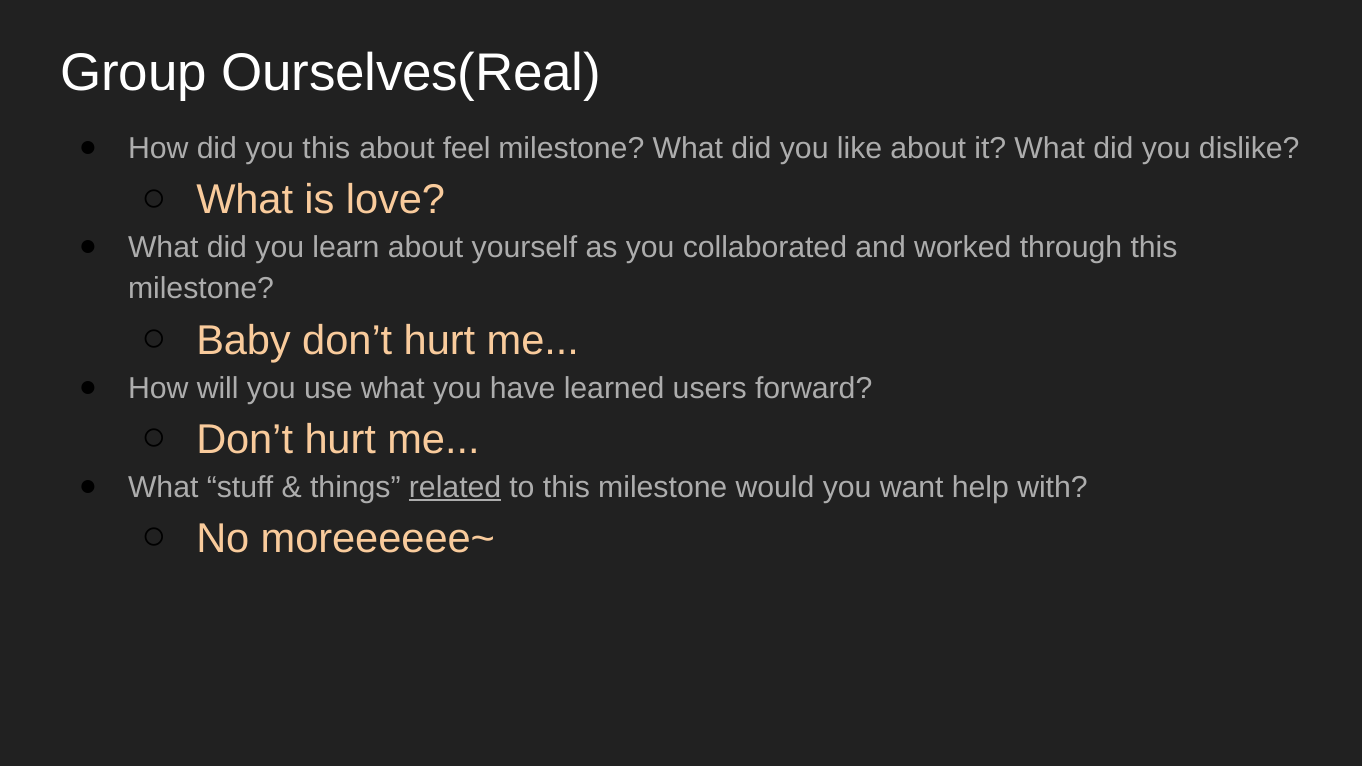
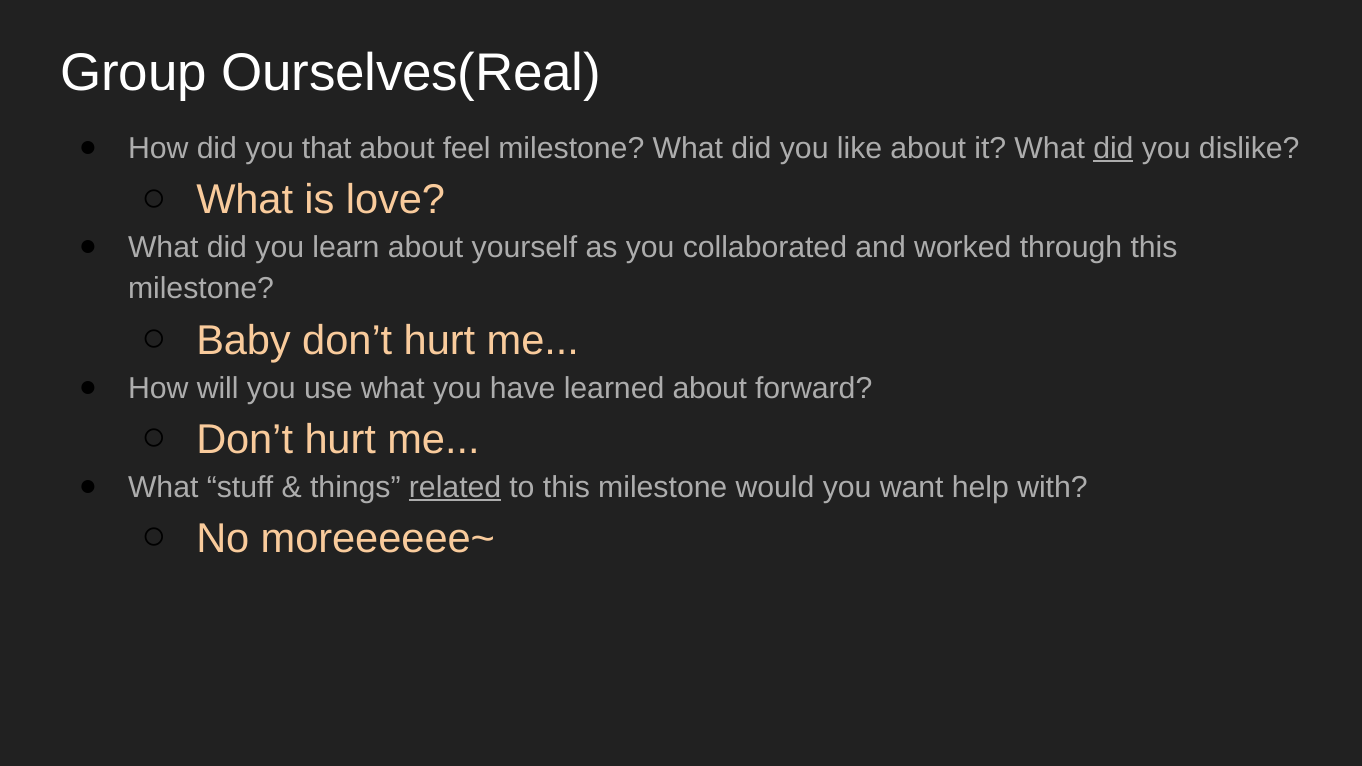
you this: this -> that (327, 148)
did underline: none -> present (1113, 148)
learned users: users -> about (710, 388)
